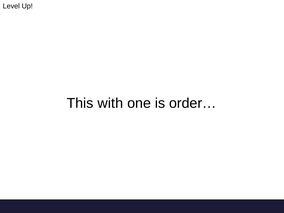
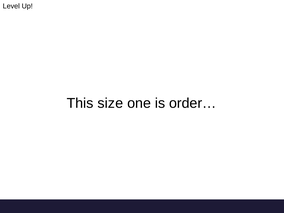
with: with -> size (110, 103)
